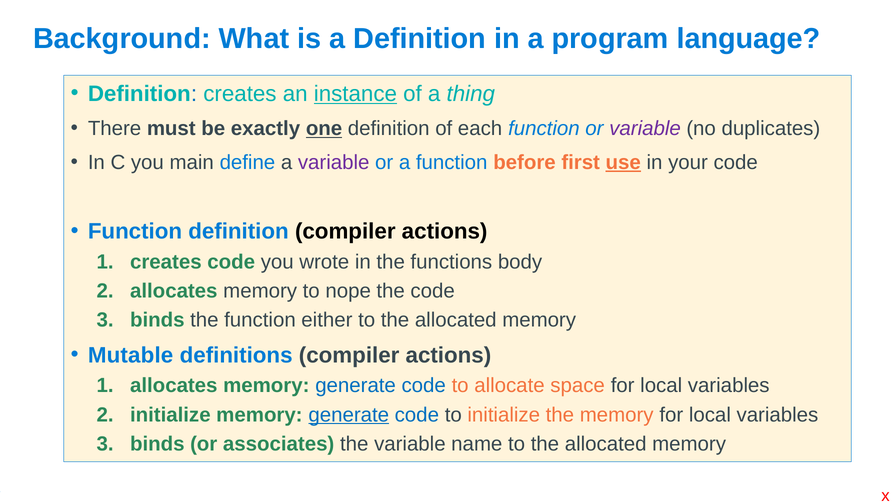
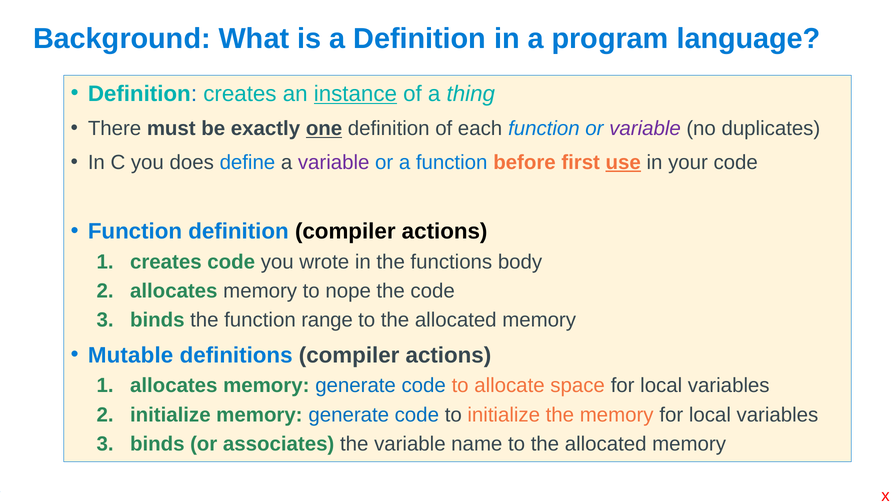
main: main -> does (192, 162)
either: either -> range (327, 320)
generate underline: present -> none (349, 415)
